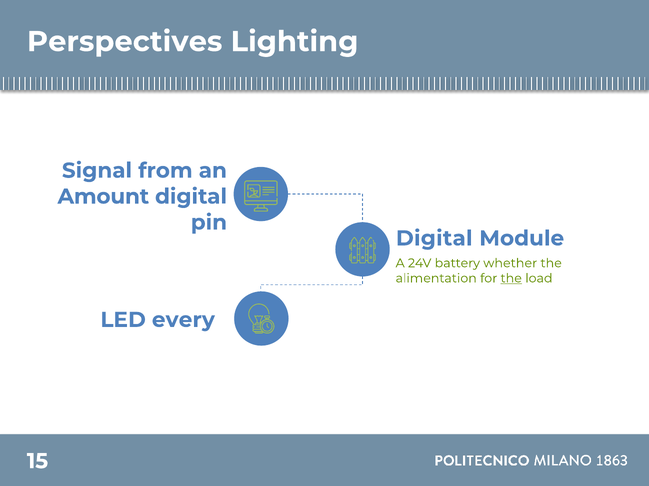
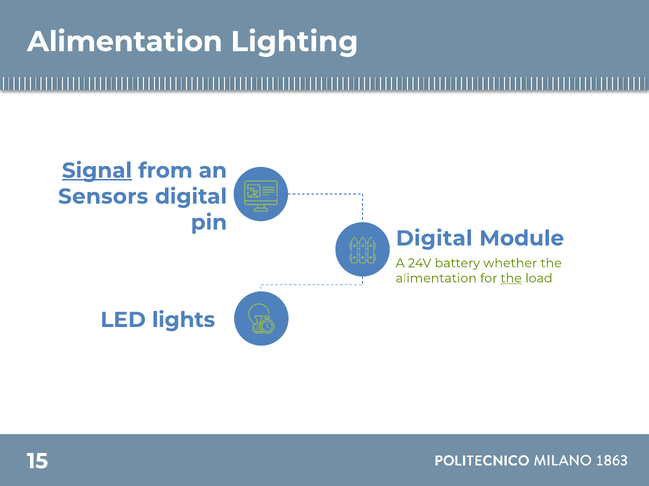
Perspectives: Perspectives -> Alimentation (125, 42)
Signal underline: none -> present (97, 171)
Amount: Amount -> Sensors (103, 197)
every: every -> lights (183, 320)
